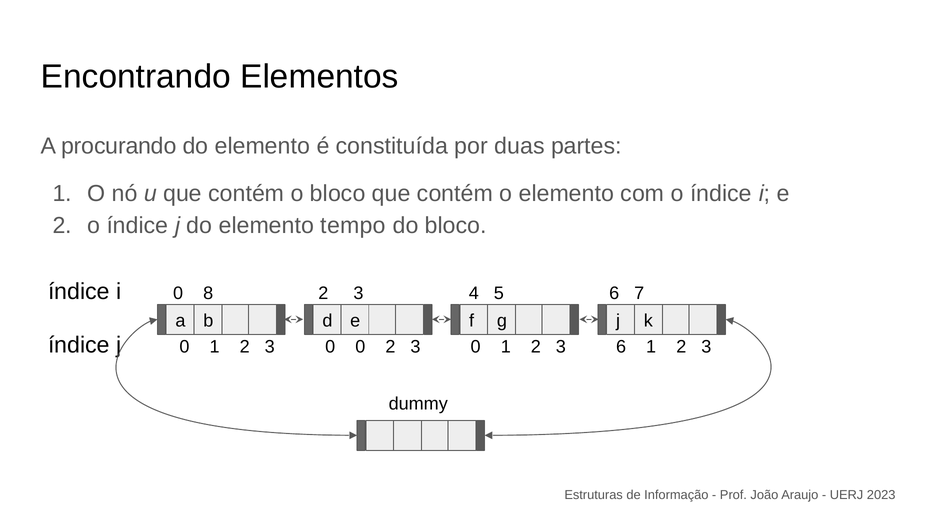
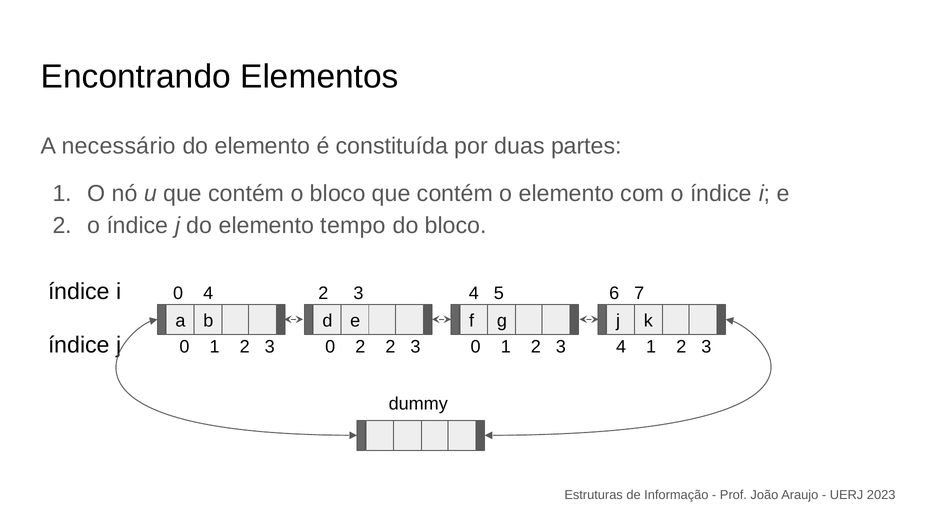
procurando: procurando -> necessário (119, 146)
0 8: 8 -> 4 (208, 293)
0 0: 0 -> 2 (360, 347)
1 2 3 6: 6 -> 4 (621, 347)
